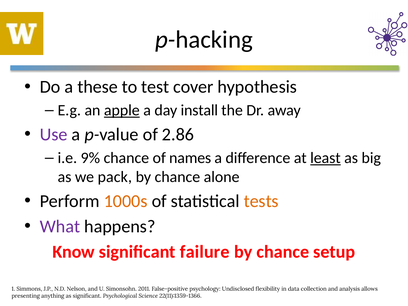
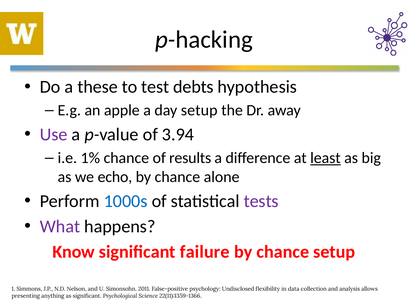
cover: cover -> debts (193, 87)
apple underline: present -> none (122, 110)
day install: install -> setup (199, 110)
2.86: 2.86 -> 3.94 (178, 135)
9%: 9% -> 1% (90, 158)
names: names -> results (190, 158)
pack: pack -> echo (115, 177)
1000s colour: orange -> blue (126, 201)
tests colour: orange -> purple (261, 201)
